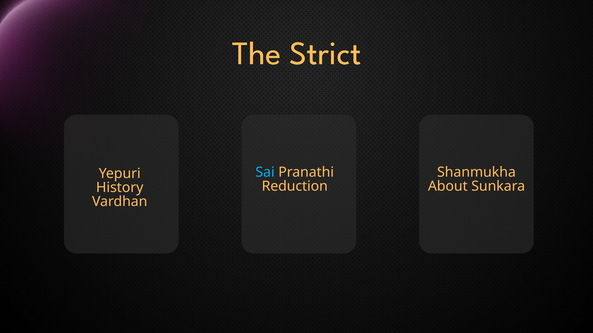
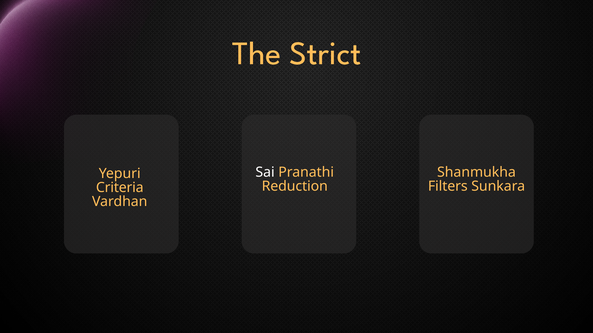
Sai colour: light blue -> white (265, 173)
About: About -> Filters (448, 187)
History: History -> Criteria (120, 188)
